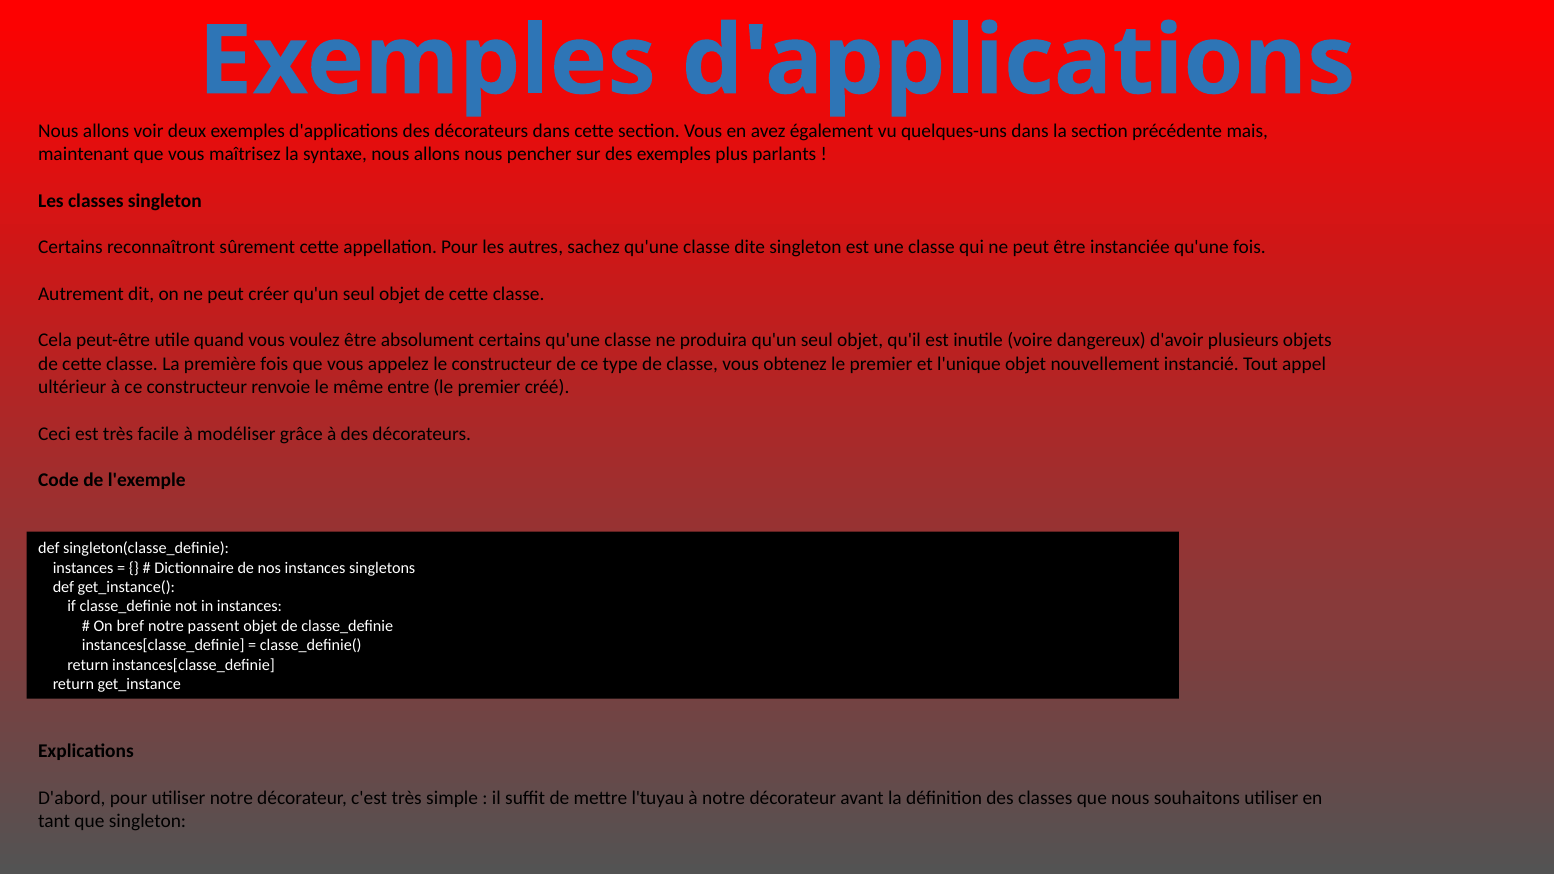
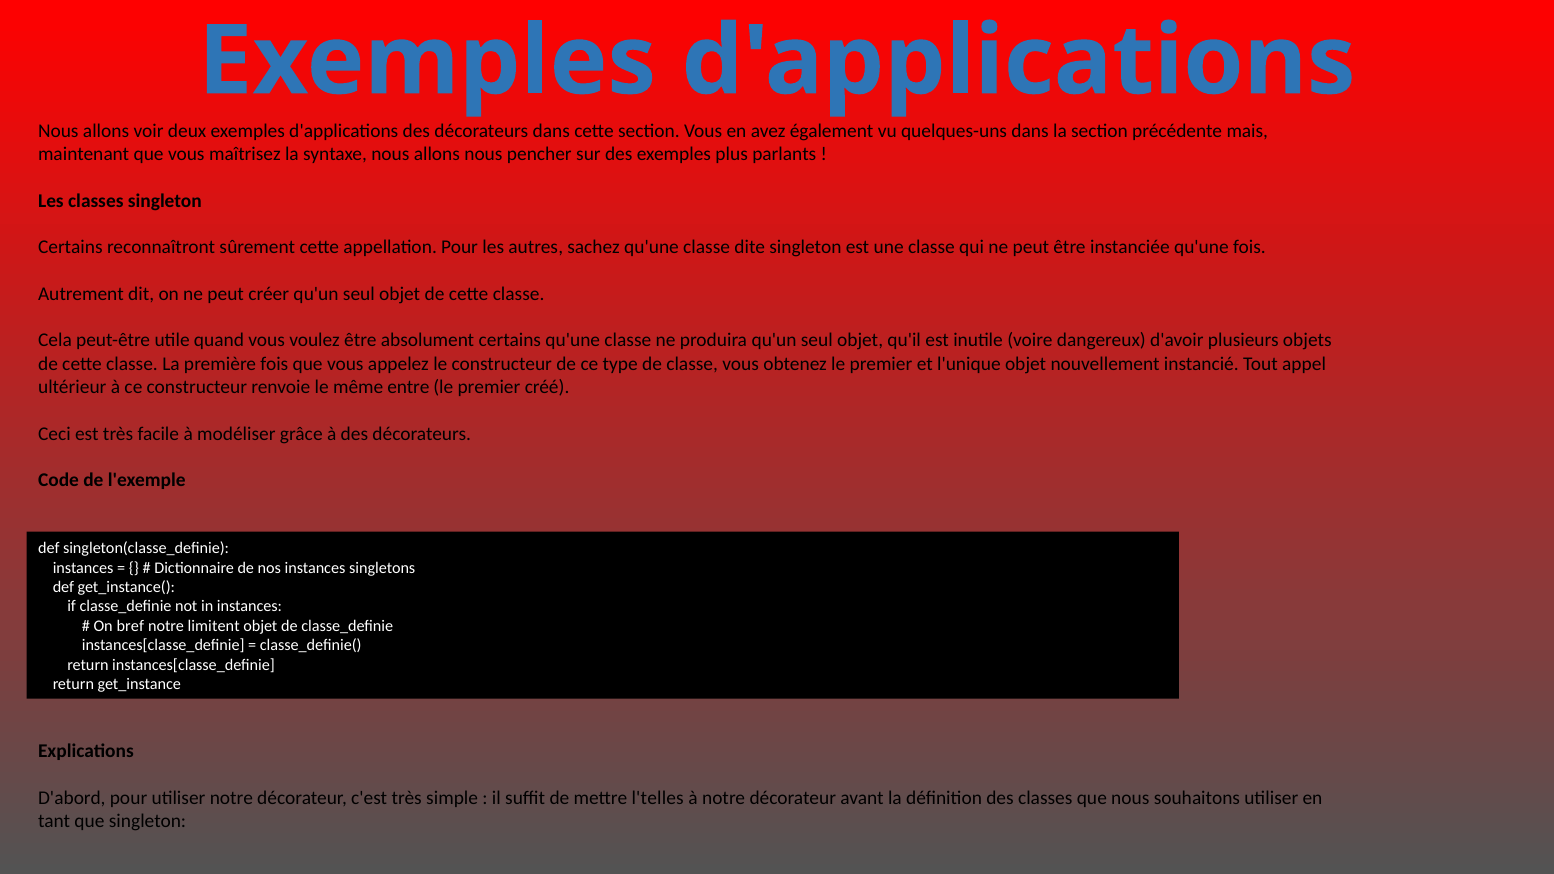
passent: passent -> limitent (214, 626)
l'tuyau: l'tuyau -> l'telles (658, 798)
